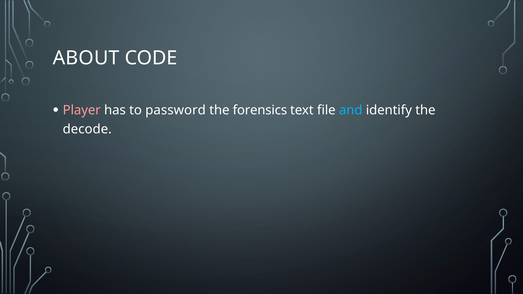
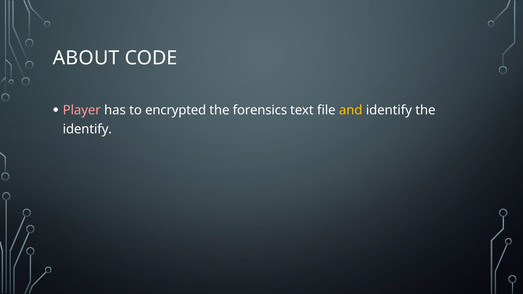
password: password -> encrypted (176, 110)
and colour: light blue -> yellow (351, 110)
decode: decode -> identify (87, 129)
